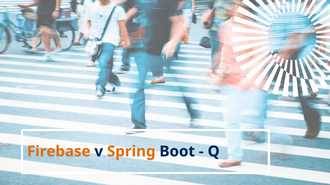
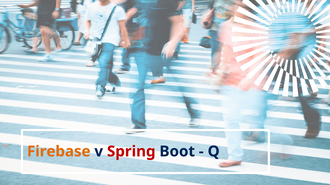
Spring colour: orange -> red (131, 152)
